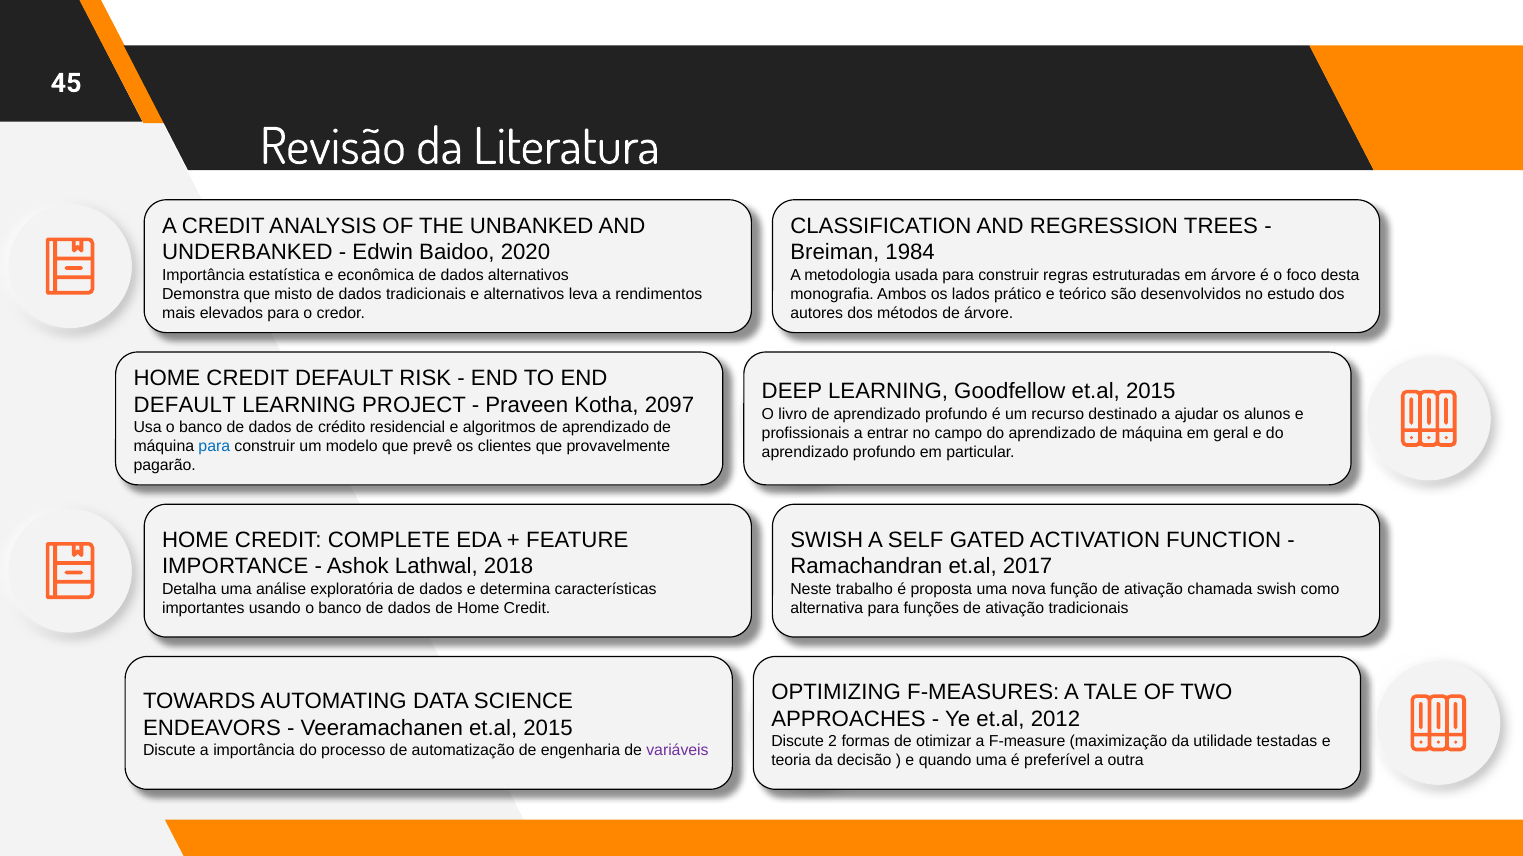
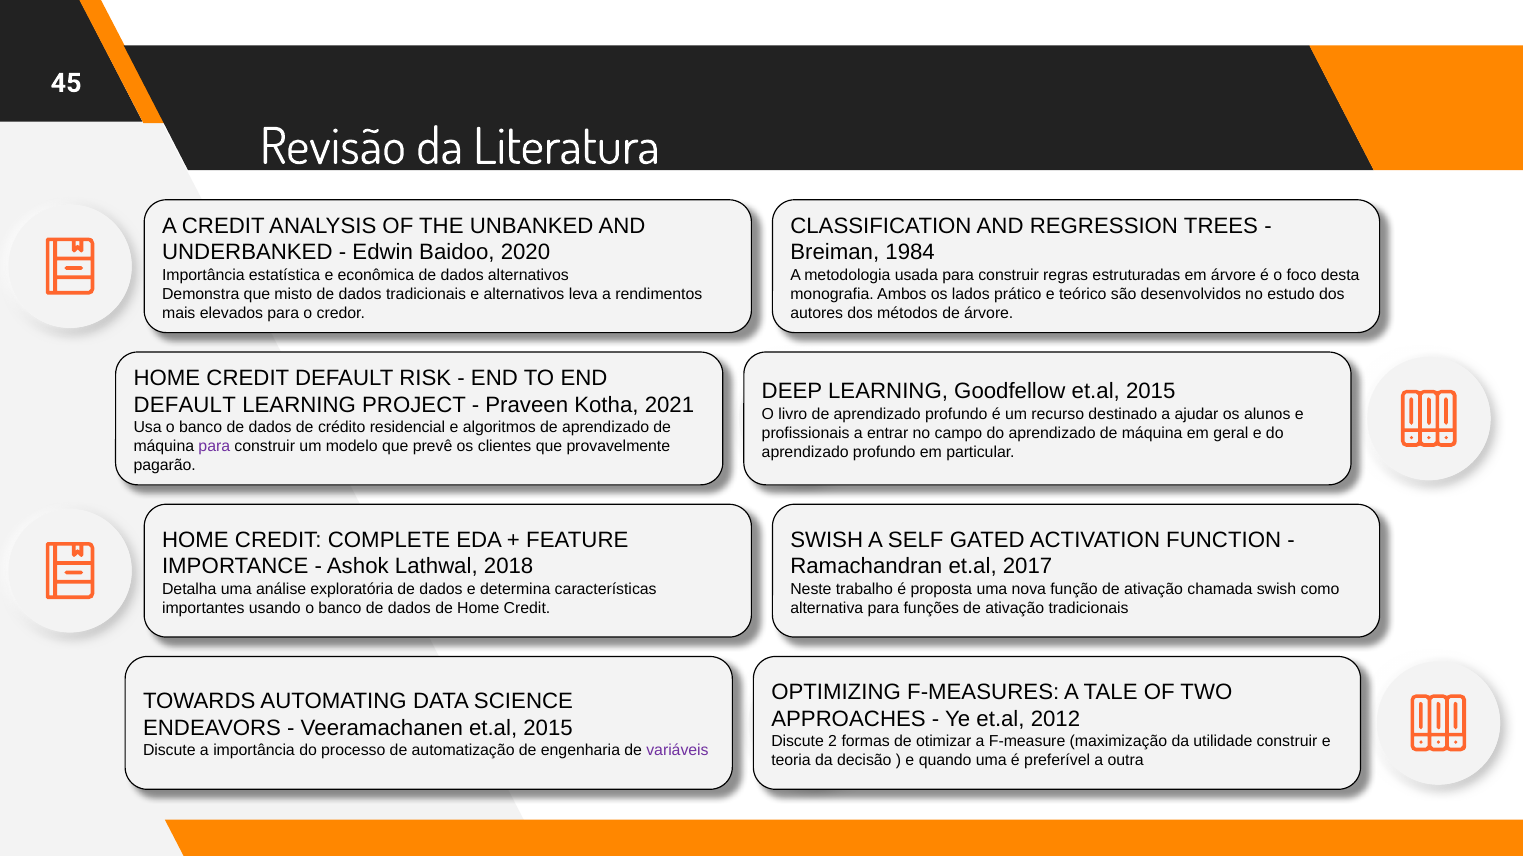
2097: 2097 -> 2021 (669, 405)
para colour: blue -> purple (214, 446)
utilidade testadas: testadas -> construir (1287, 742)
